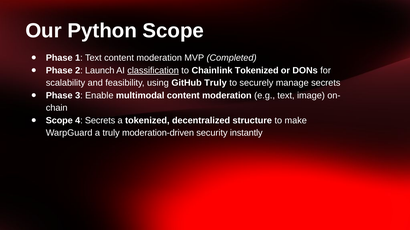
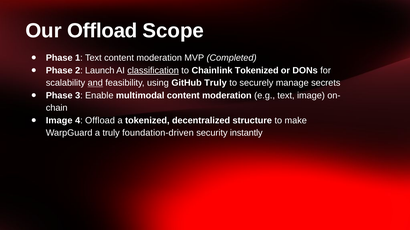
Our Python: Python -> Offload (102, 31)
and underline: none -> present (95, 83)
Scope: Scope -> Image (59, 121)
4 Secrets: Secrets -> Offload (100, 121)
moderation-driven: moderation-driven -> foundation-driven (158, 133)
